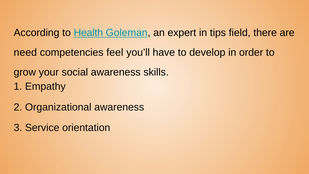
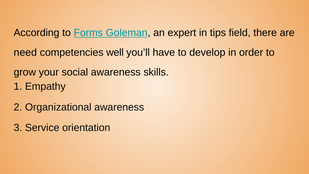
Health: Health -> Forms (88, 33)
feel: feel -> well (115, 52)
